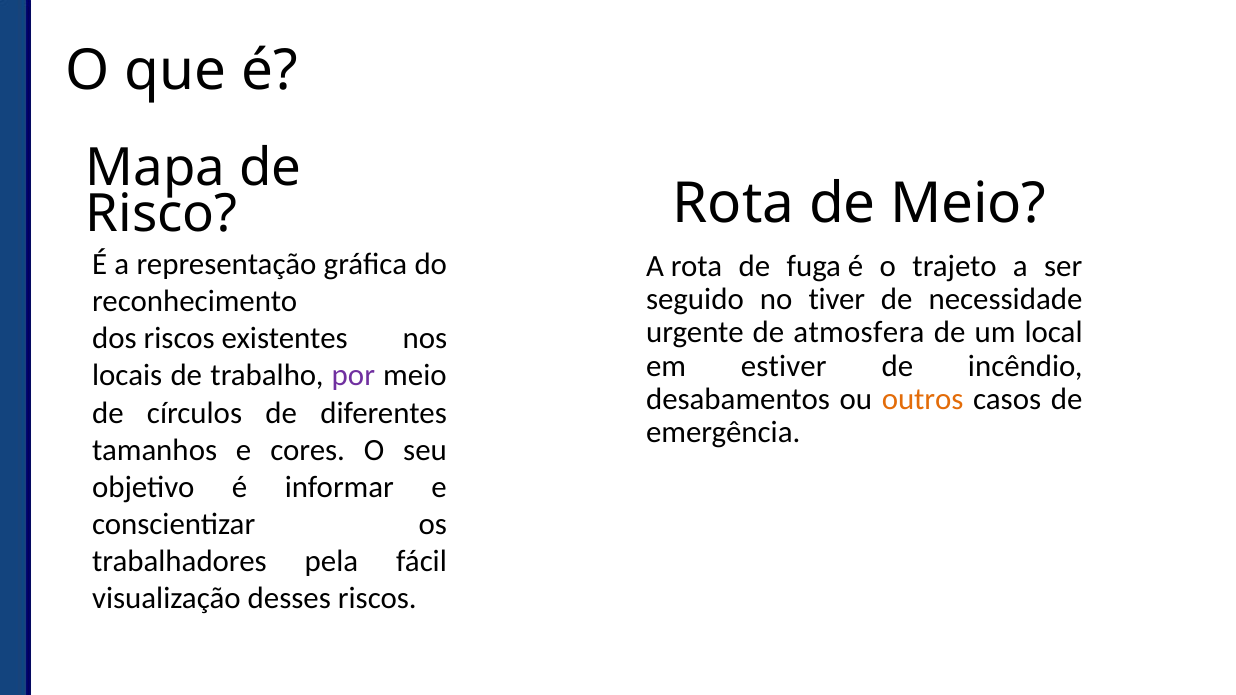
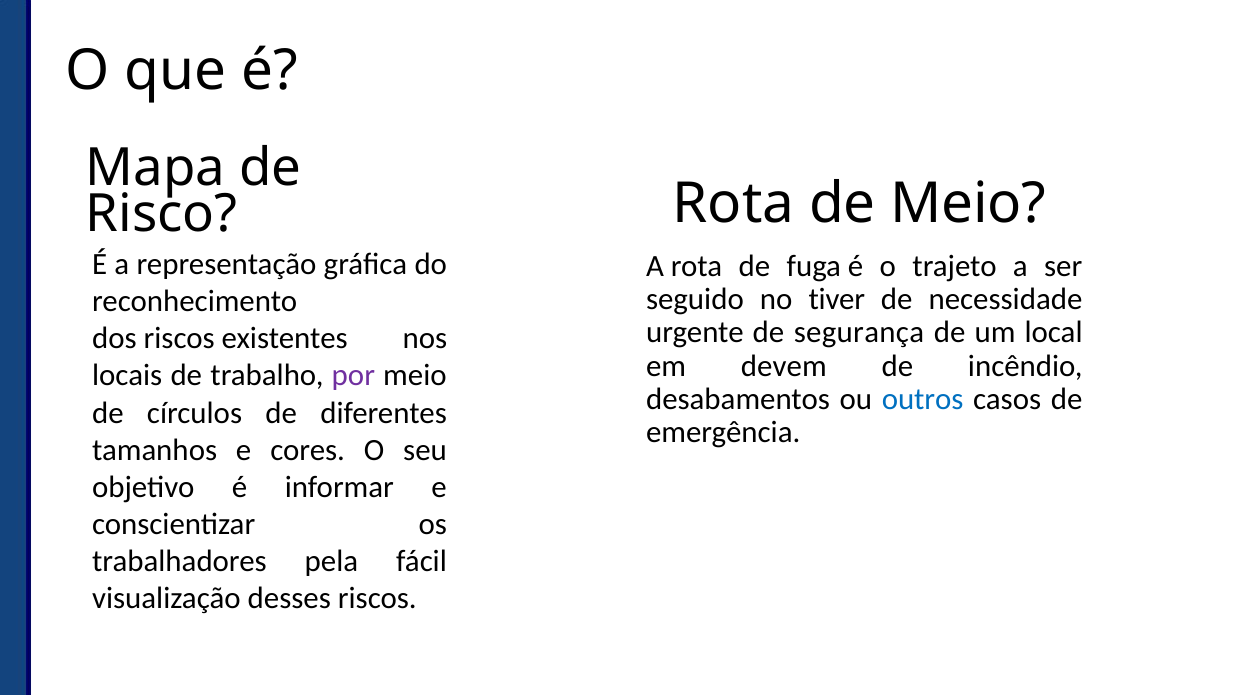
atmosfera: atmosfera -> segurança (859, 333)
estiver: estiver -> devem (784, 366)
outros colour: orange -> blue (923, 399)
